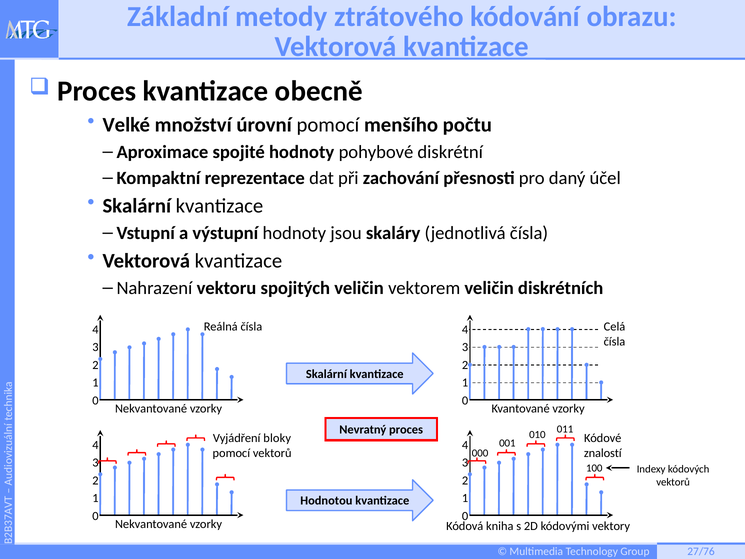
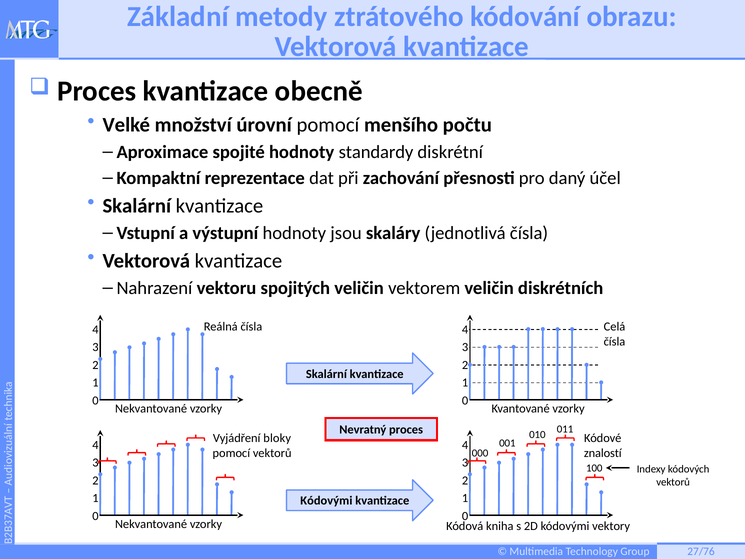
pohybové: pohybové -> standardy (376, 152)
Hodnotou: Hodnotou -> Kódovými (326, 501)
